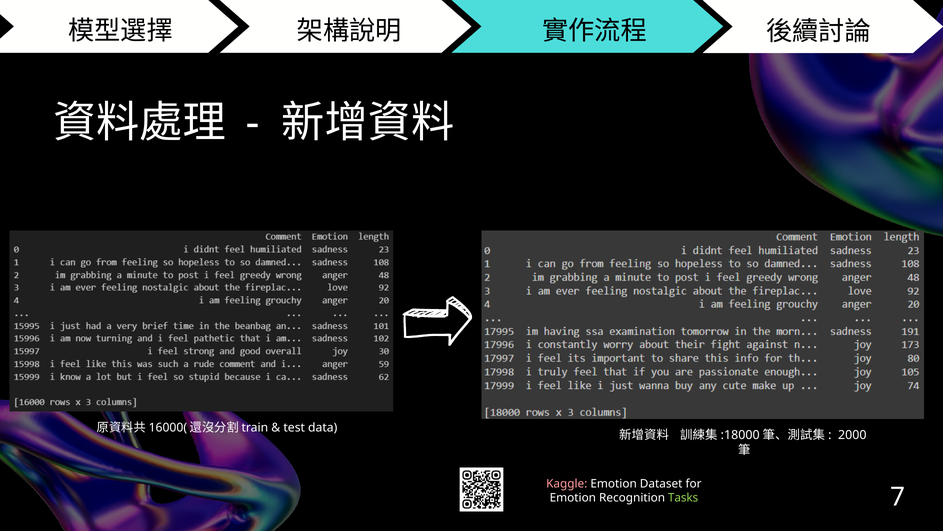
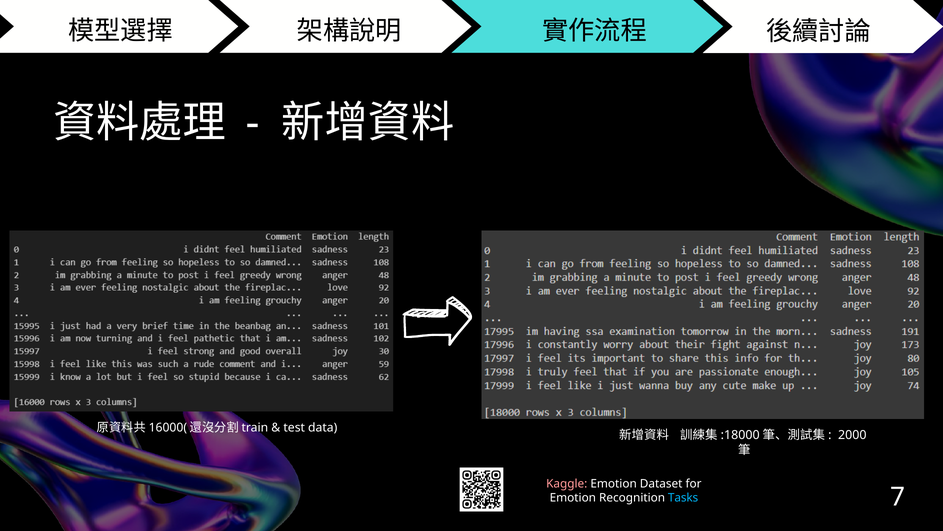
Tasks colour: light green -> light blue (683, 497)
